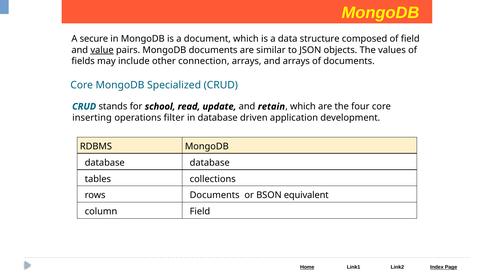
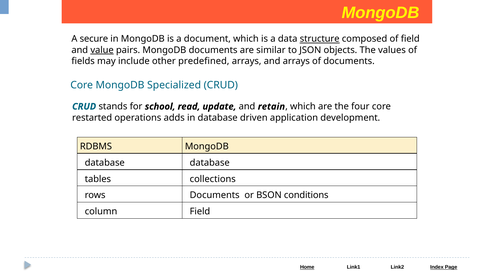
structure underline: none -> present (320, 39)
connection: connection -> predefined (204, 61)
inserting: inserting -> restarted (92, 118)
filter: filter -> adds (174, 118)
equivalent: equivalent -> conditions (306, 195)
